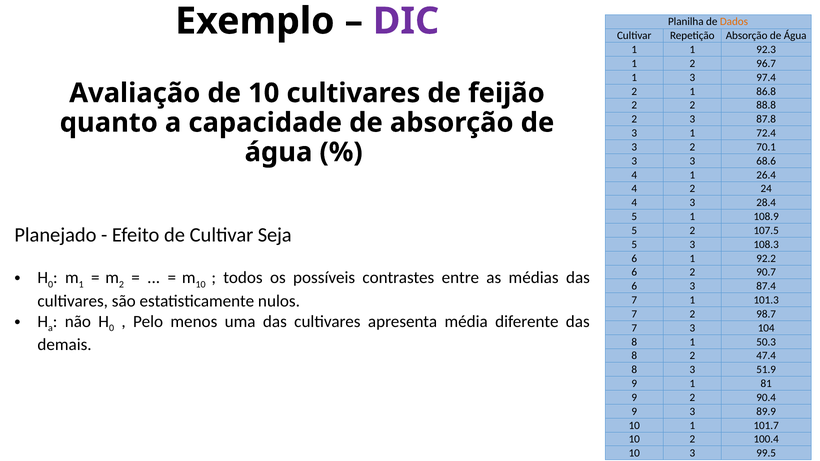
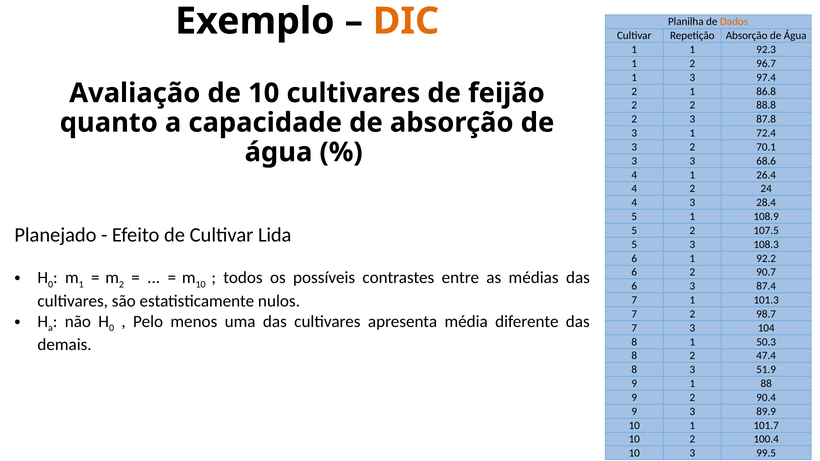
DIC colour: purple -> orange (406, 21)
Seja: Seja -> Lida (275, 235)
81: 81 -> 88 (766, 384)
